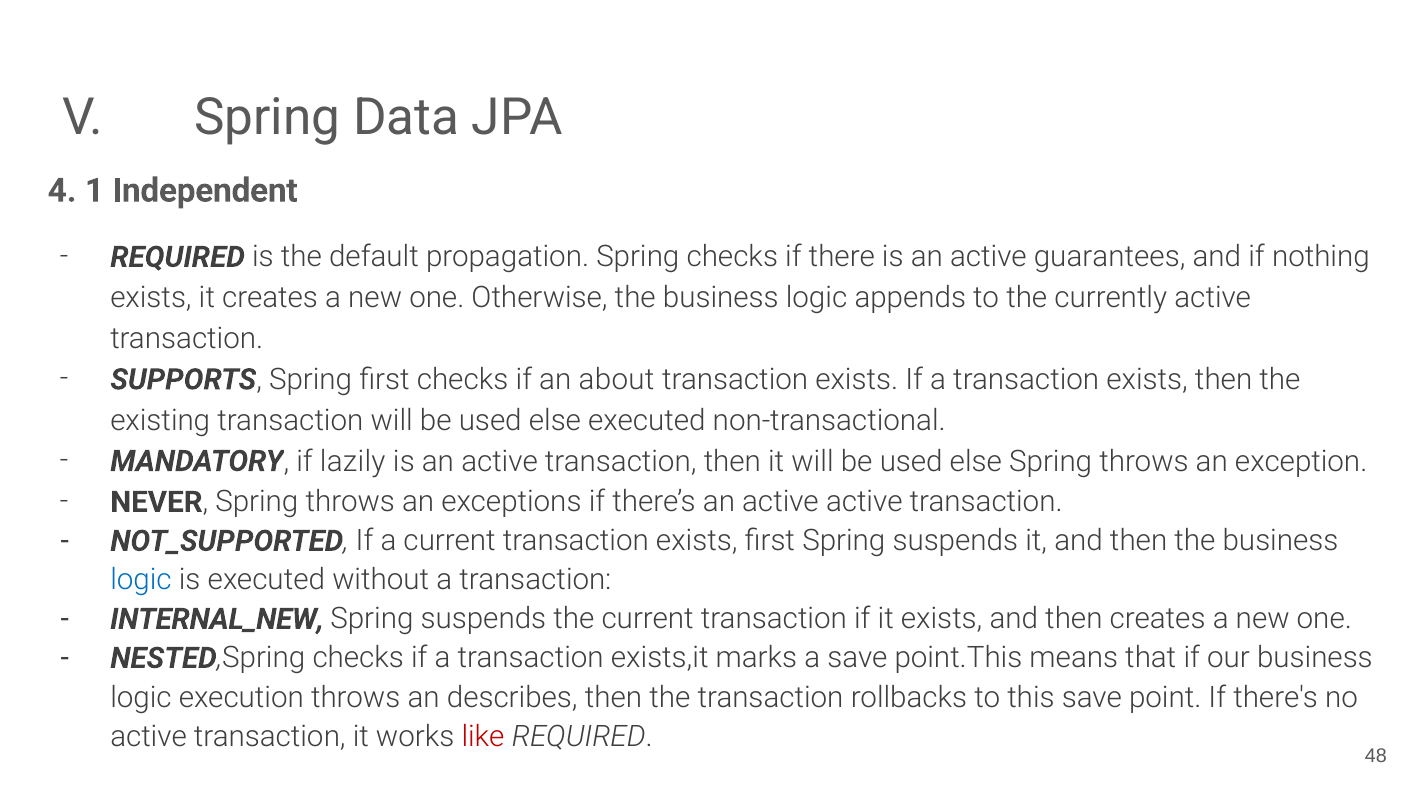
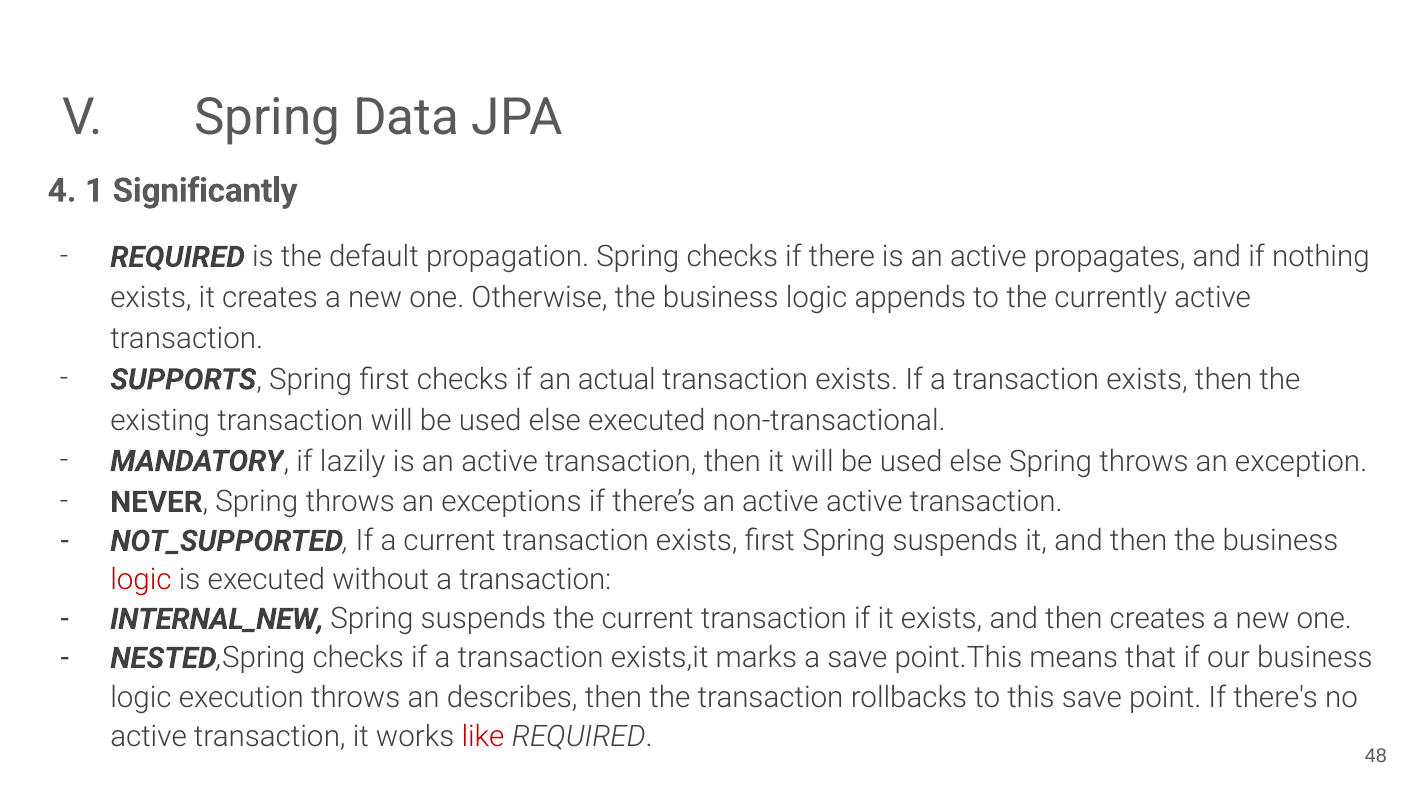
Independent: Independent -> Significantly (205, 191)
guarantees: guarantees -> propagates (1110, 257)
about: about -> actual (617, 380)
logic colour: blue -> red (141, 580)
